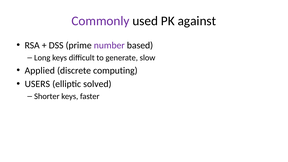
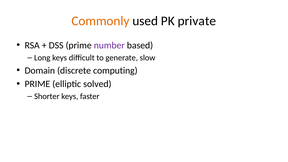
Commonly colour: purple -> orange (100, 21)
against: against -> private (197, 21)
Applied: Applied -> Domain (40, 71)
USERS: USERS -> PRIME (37, 84)
